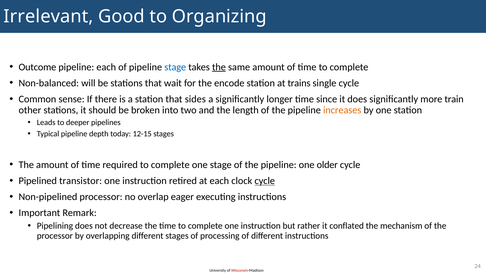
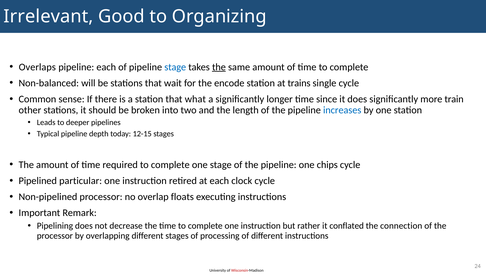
Outcome: Outcome -> Overlaps (37, 67)
sides: sides -> what (195, 99)
increases colour: orange -> blue (342, 110)
older: older -> chips (327, 164)
transistor: transistor -> particular (81, 180)
cycle underline: present -> none (265, 180)
eager: eager -> floats (182, 196)
mechanism: mechanism -> connection (401, 225)
